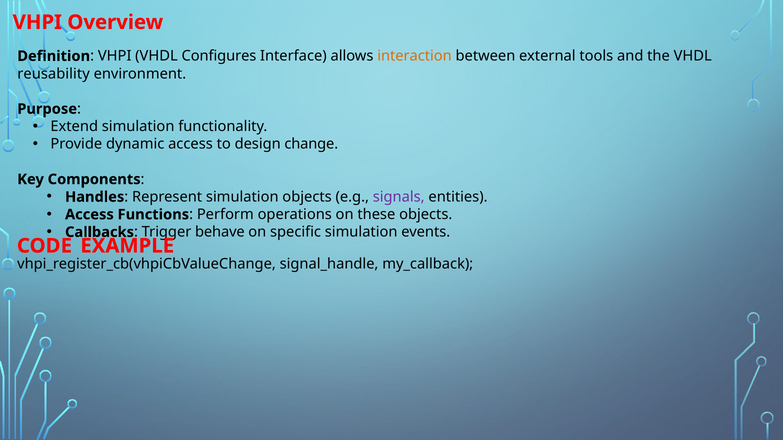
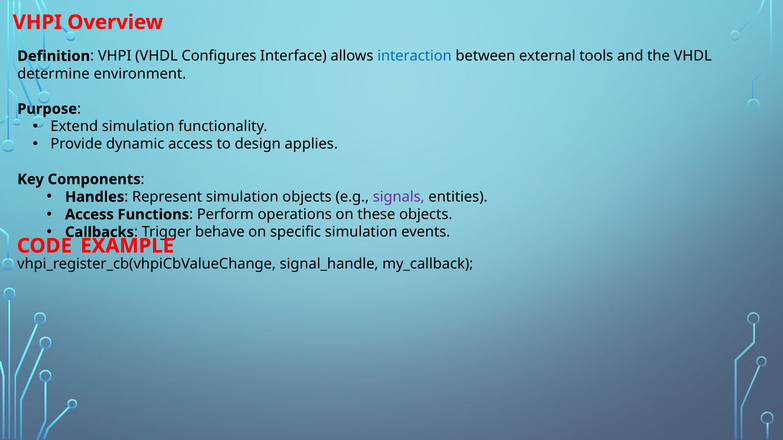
interaction colour: orange -> blue (415, 56)
reusability: reusability -> determine (54, 74)
change: change -> applies (311, 144)
